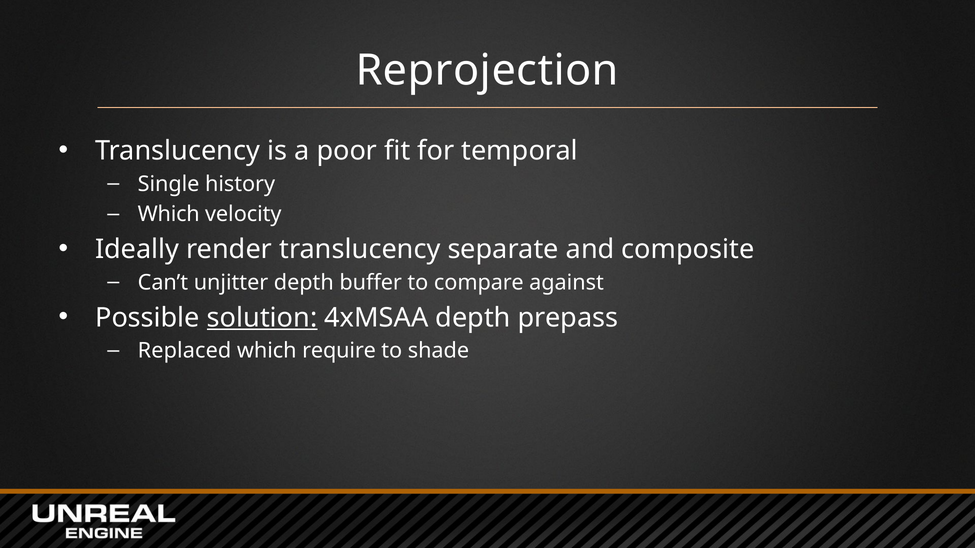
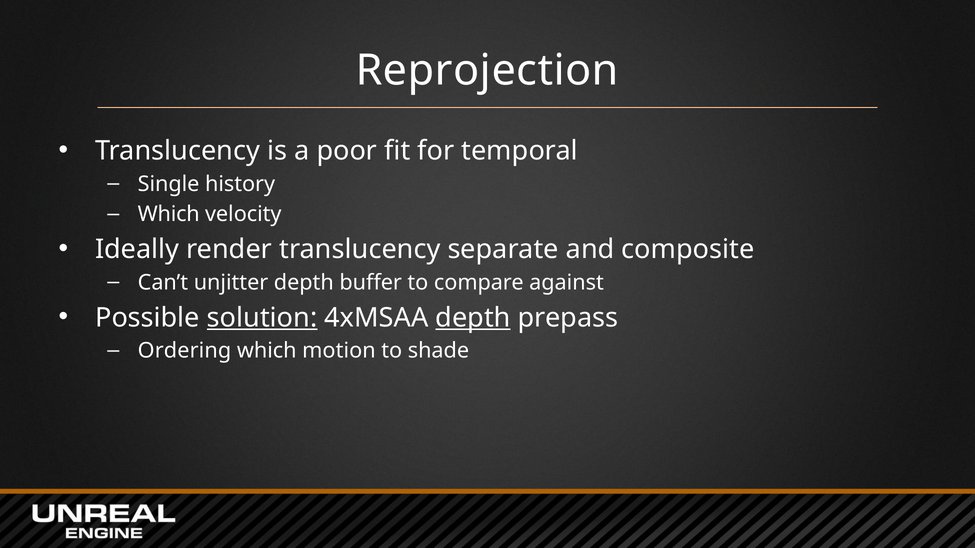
depth underline: none -> present (473, 318)
Replaced: Replaced -> Ordering (185, 351)
require: require -> motion (339, 351)
